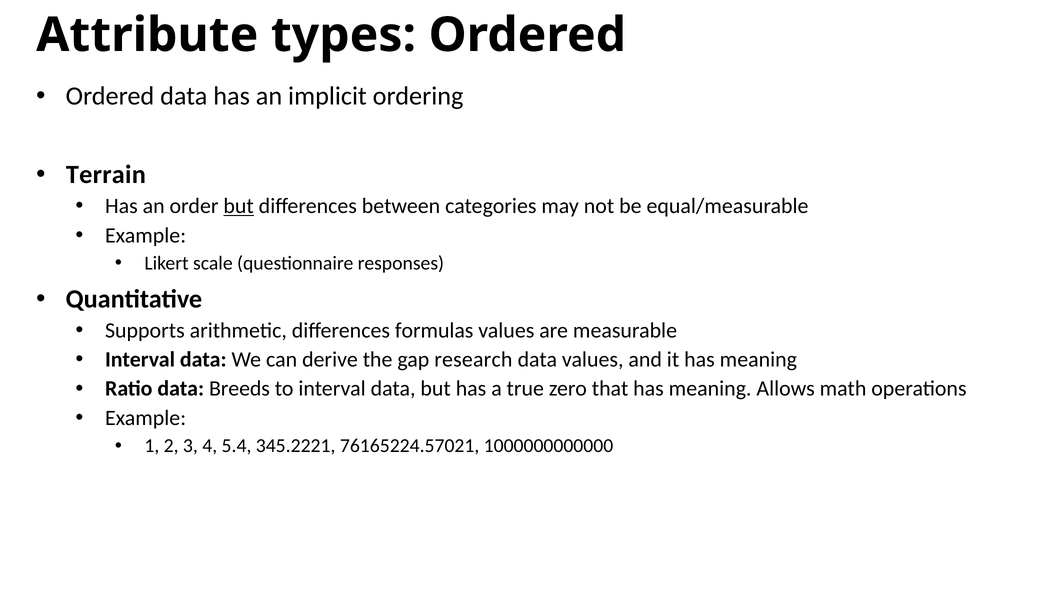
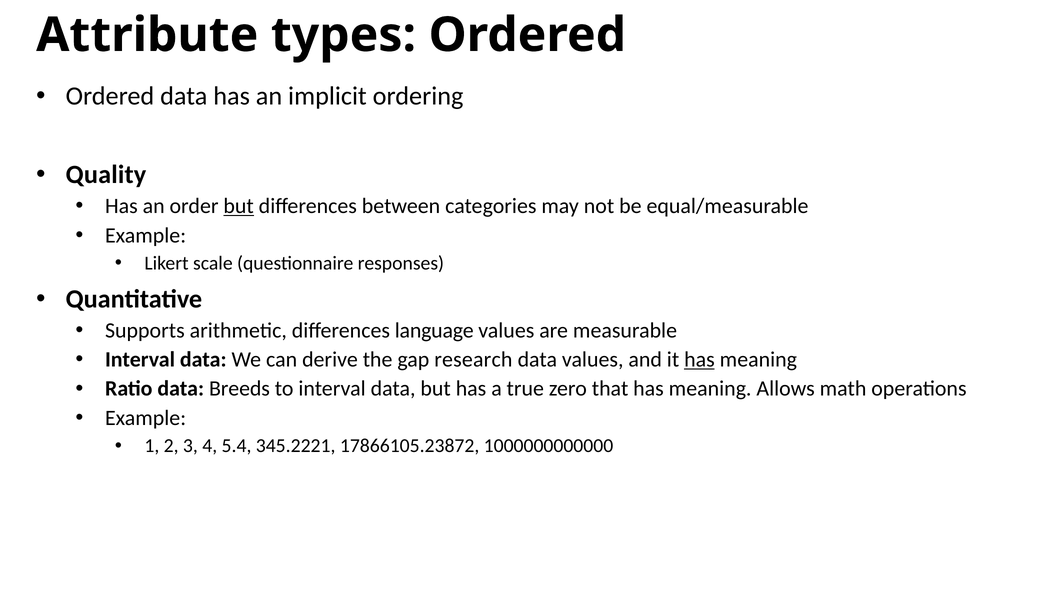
Terrain: Terrain -> Quality (106, 175)
formulas: formulas -> language (434, 330)
has underline: none -> present (699, 359)
76165224.57021: 76165224.57021 -> 17866105.23872 (410, 446)
